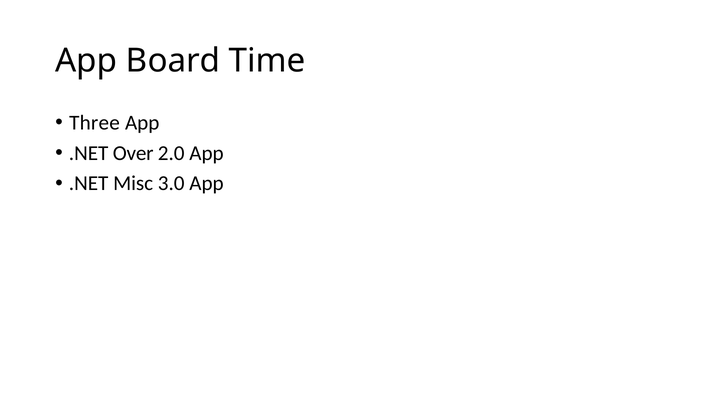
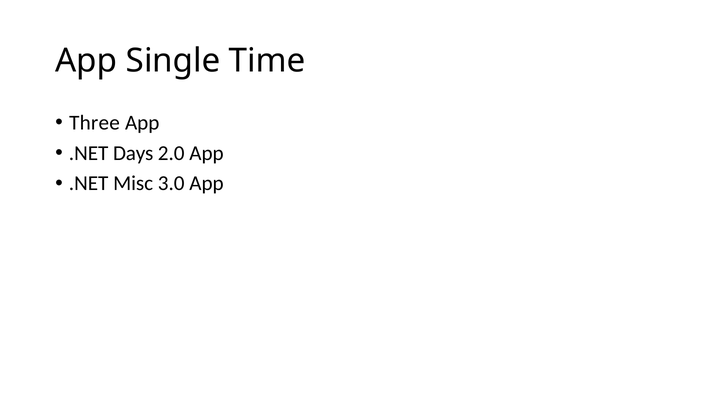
Board: Board -> Single (173, 61)
Over: Over -> Days (133, 153)
